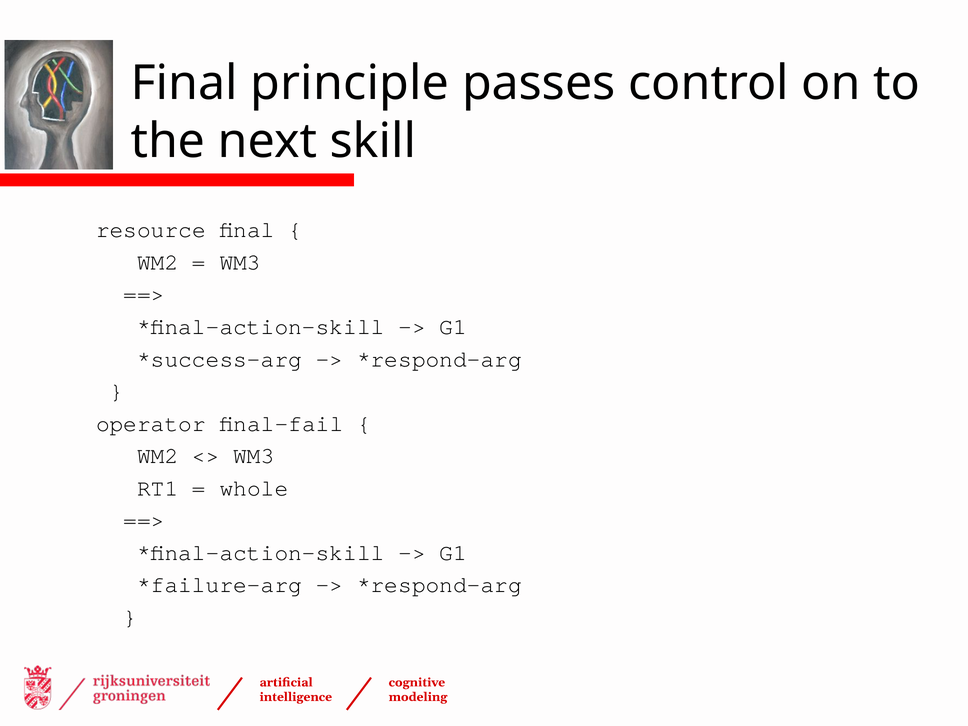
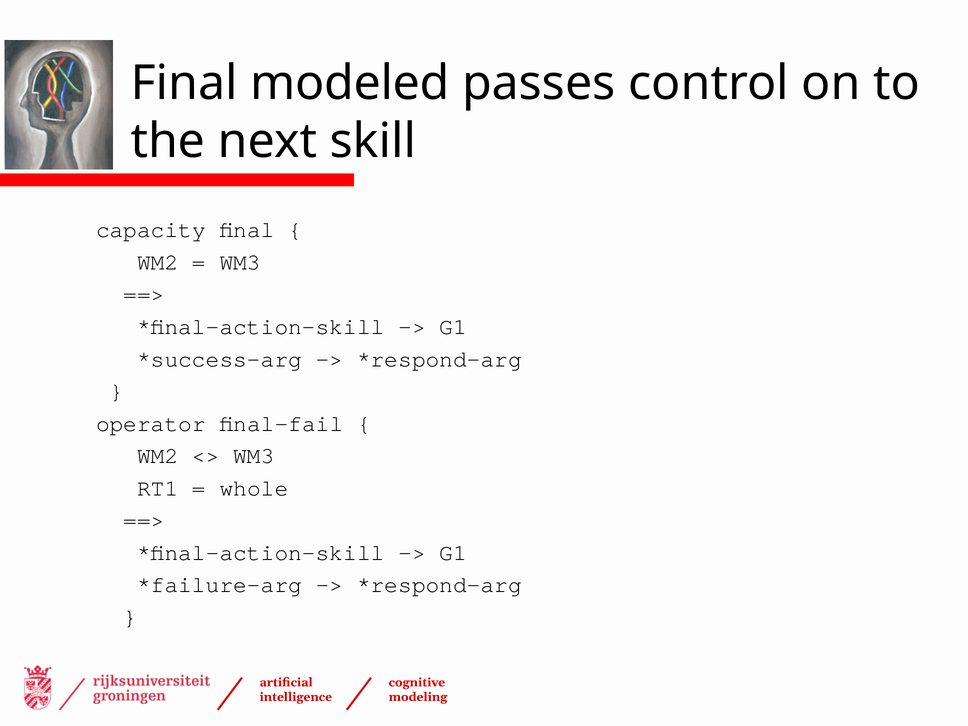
principle: principle -> modeled (350, 83)
resource: resource -> capacity (151, 230)
